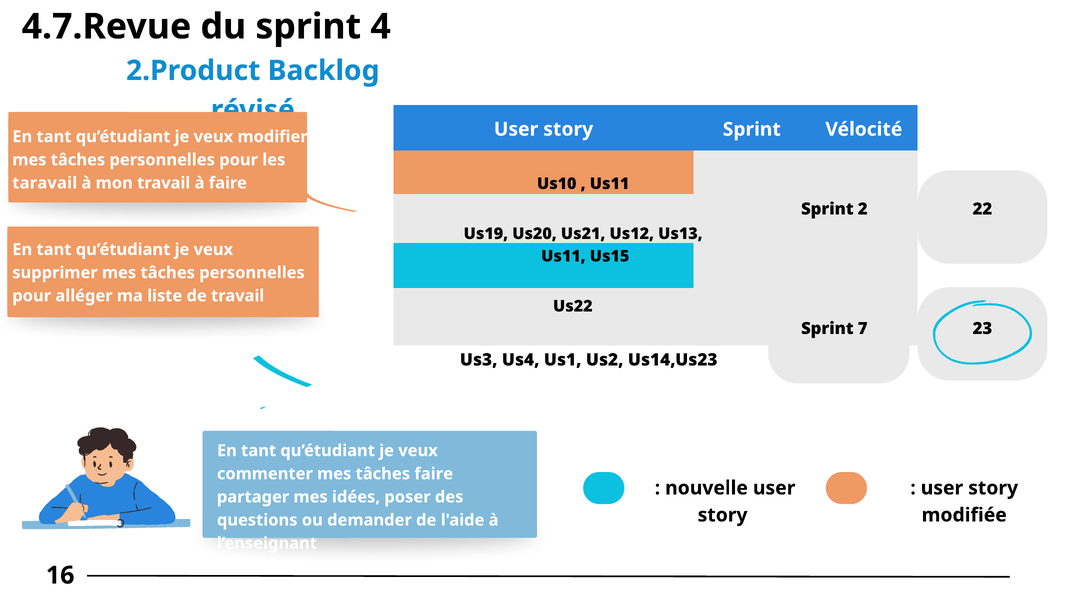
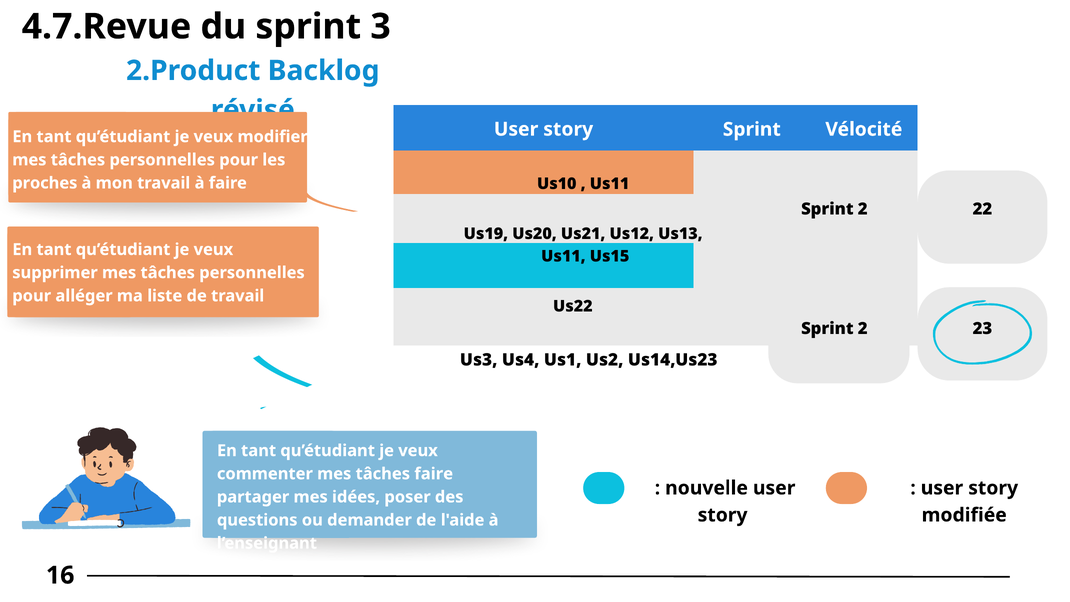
4: 4 -> 3 (381, 27)
taravail: taravail -> proches (45, 183)
7: 7 -> 2 (863, 328)
